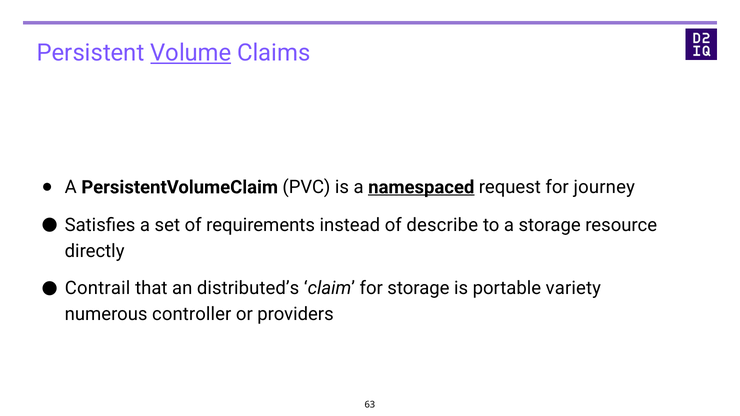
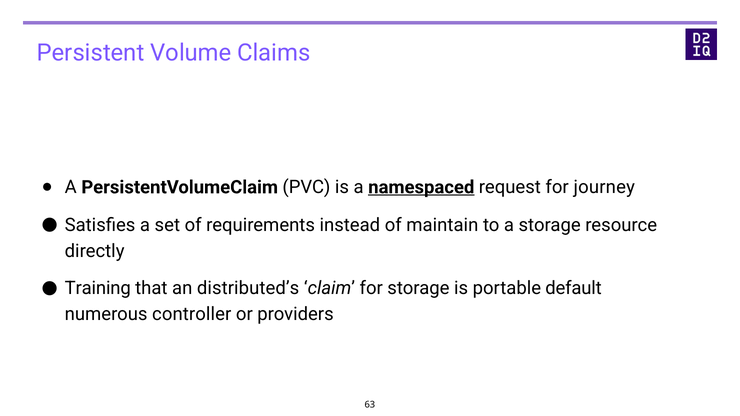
Volume underline: present -> none (191, 53)
describe: describe -> maintain (442, 225)
Contrail: Contrail -> Training (98, 288)
variety: variety -> default (574, 288)
